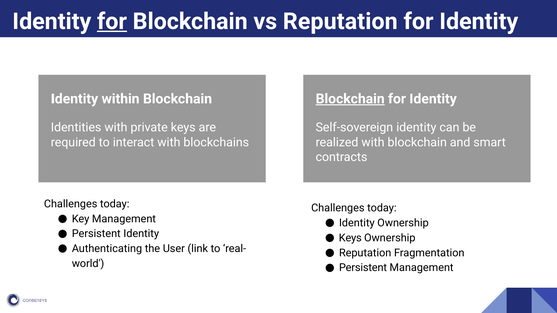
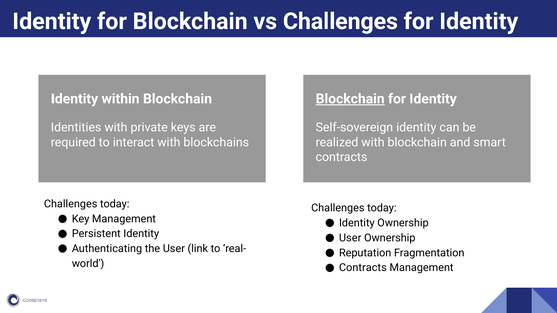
for underline: present -> none (112, 21)
vs Reputation: Reputation -> Challenges (340, 21)
Keys: Keys -> User (350, 238)
Persistent: Persistent -> Contracts (363, 268)
